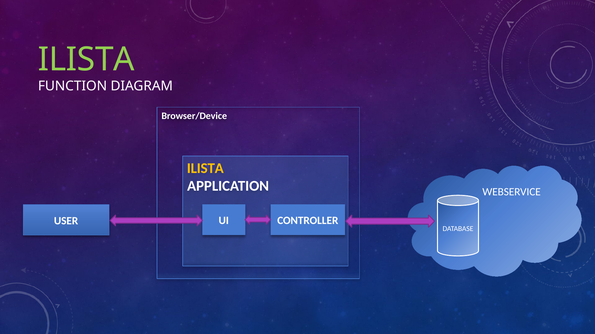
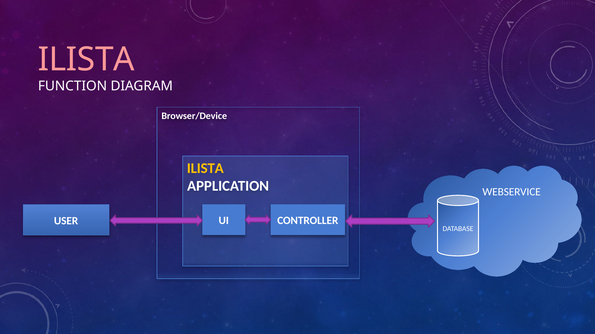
ILISTA colour: light green -> pink (86, 59)
